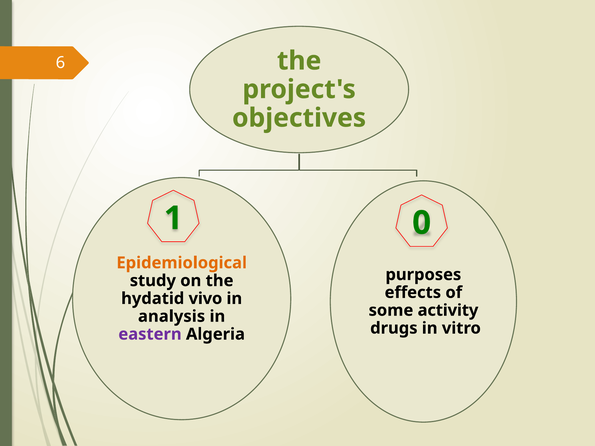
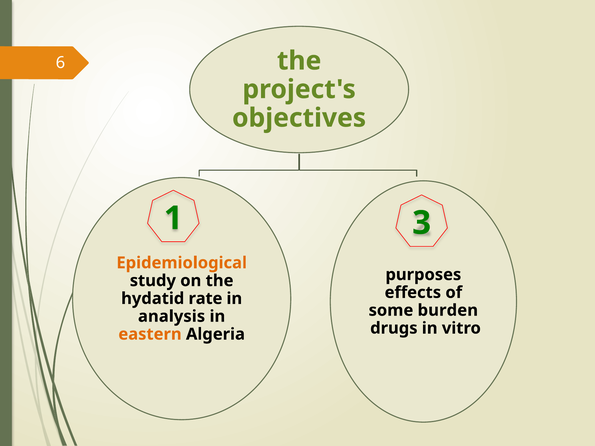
0: 0 -> 3 (422, 223)
vivo: vivo -> rate (205, 299)
activity: activity -> burden (448, 310)
eastern colour: purple -> orange (150, 334)
